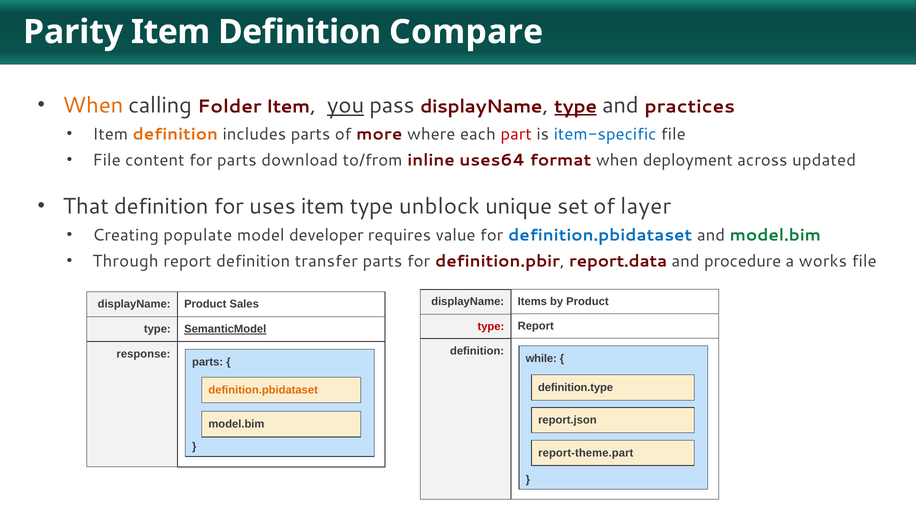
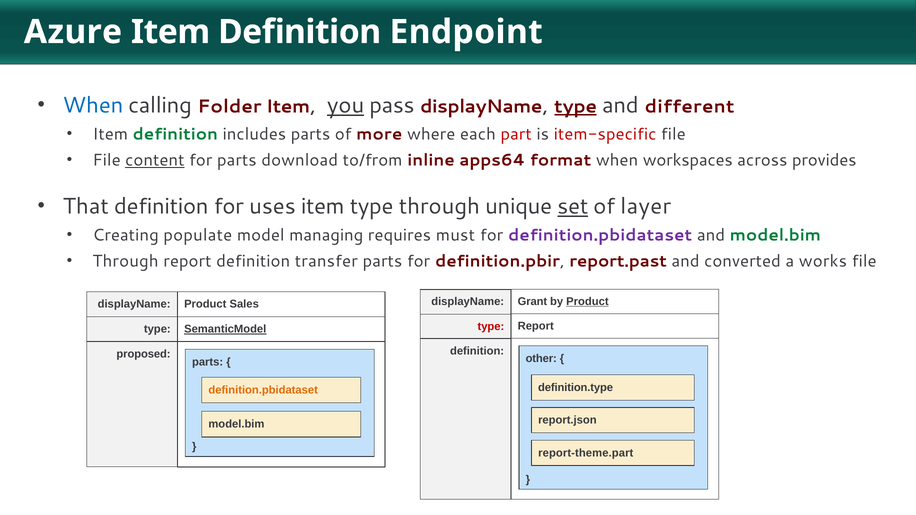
Parity: Parity -> Azure (73, 32)
Compare: Compare -> Endpoint (466, 32)
When colour: orange -> blue (93, 105)
practices: practices -> different (690, 107)
definition colour: orange -> green (175, 134)
item-specific colour: blue -> red (605, 134)
content underline: none -> present (155, 160)
uses64: uses64 -> apps64 (492, 160)
deployment: deployment -> workspaces (688, 160)
updated: updated -> provides (824, 160)
type unblock: unblock -> through (439, 207)
set underline: none -> present (573, 207)
developer: developer -> managing (326, 235)
value: value -> must (455, 235)
definition.pbidataset colour: blue -> purple (600, 235)
report.data: report.data -> report.past (618, 261)
procedure: procedure -> converted (743, 261)
Items: Items -> Grant (532, 302)
Product underline: none -> present (587, 302)
response: response -> proposed (144, 354)
while: while -> other (541, 359)
